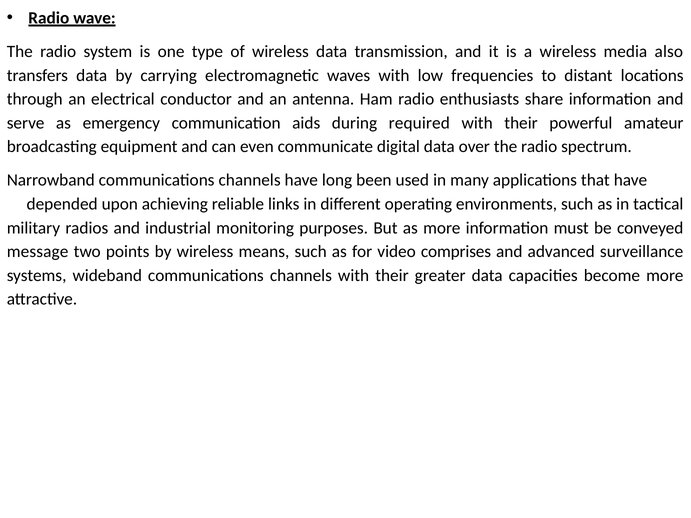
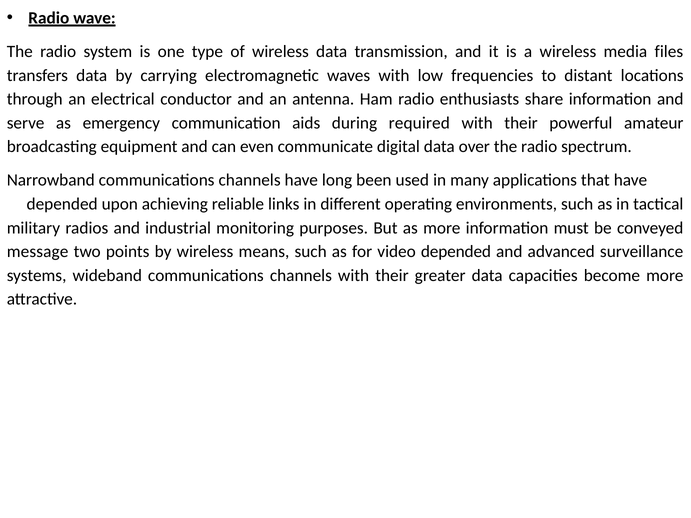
also: also -> files (669, 52)
video comprises: comprises -> depended (456, 252)
